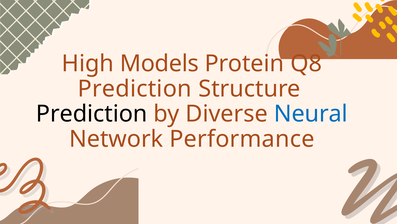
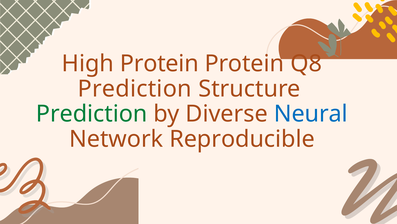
High Models: Models -> Protein (159, 63)
Prediction colour: black -> green (92, 114)
Performance: Performance -> Reproducible (242, 139)
